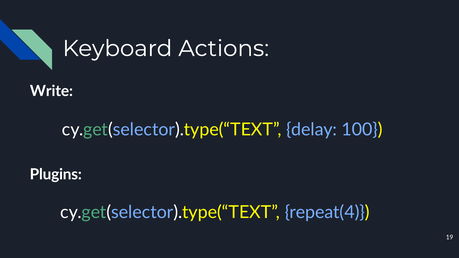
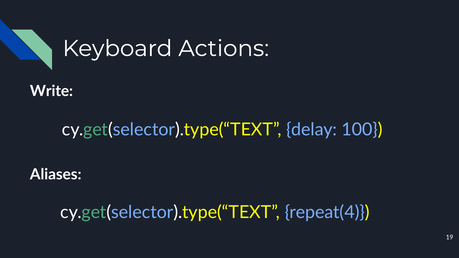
Plugins: Plugins -> Aliases (56, 174)
